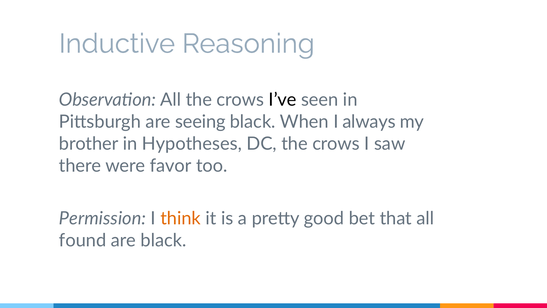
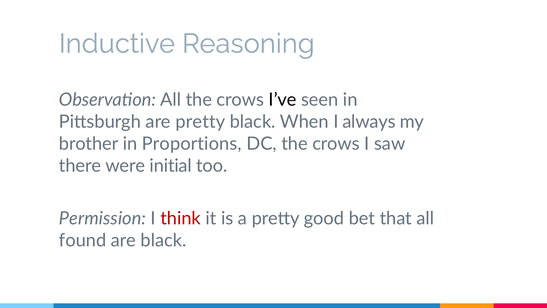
are seeing: seeing -> pretty (200, 122)
Hypotheses: Hypotheses -> Proportions (192, 144)
favor: favor -> initial (171, 166)
think colour: orange -> red (181, 218)
